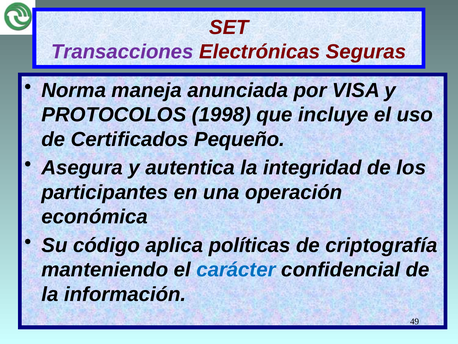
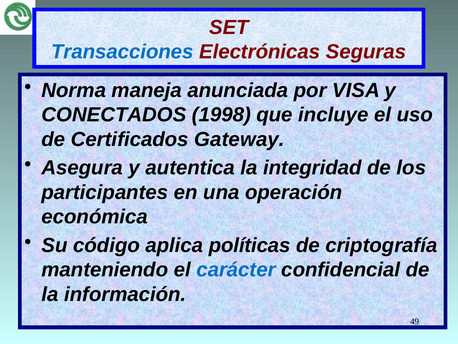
Transacciones colour: purple -> blue (122, 52)
PROTOCOLOS: PROTOCOLOS -> CONECTADOS (114, 115)
Pequeño: Pequeño -> Gateway (239, 139)
